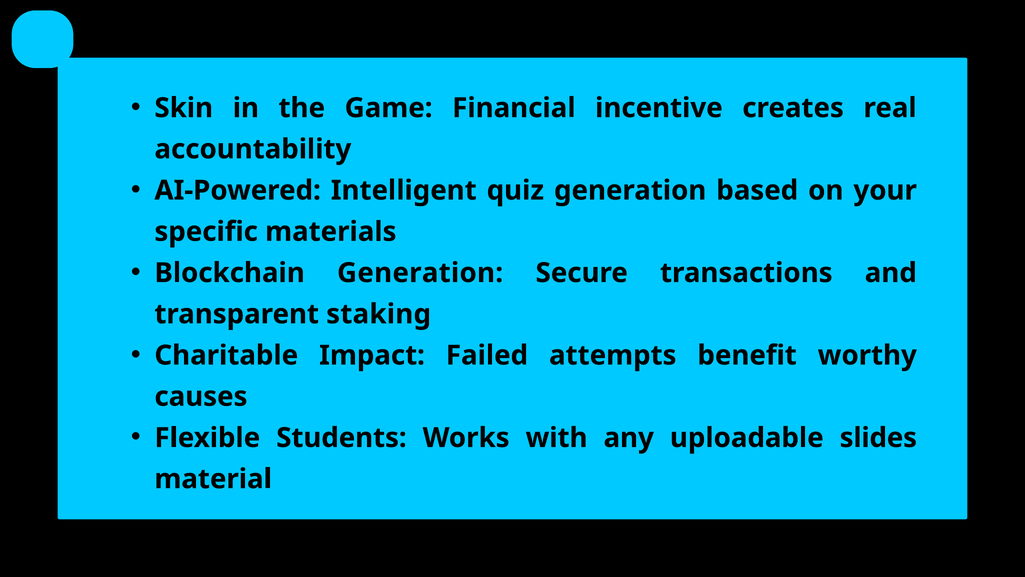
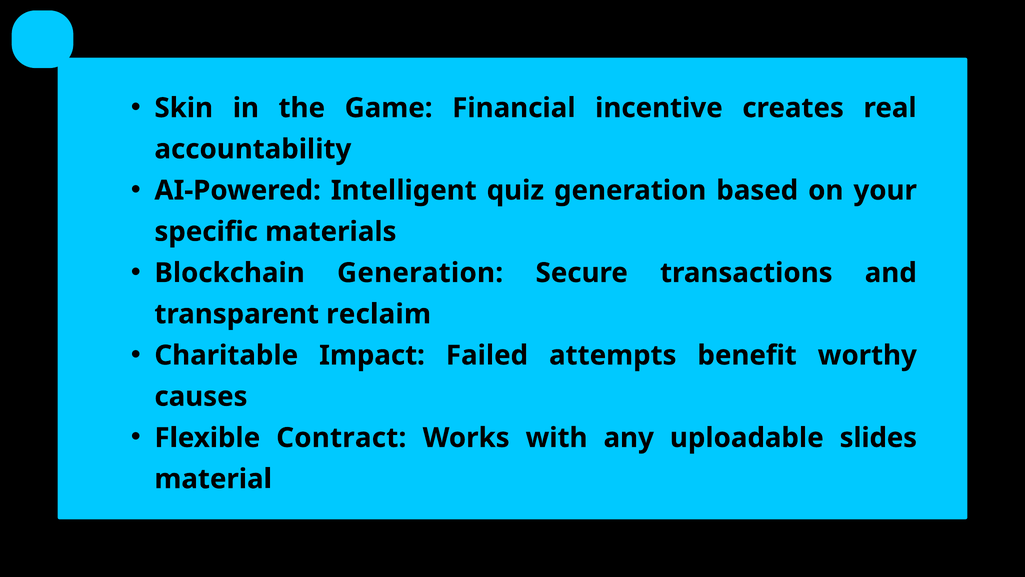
staking: staking -> reclaim (379, 314)
Students: Students -> Contract (341, 438)
